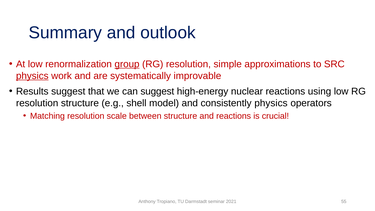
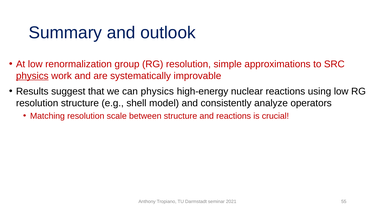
group underline: present -> none (127, 64)
can suggest: suggest -> physics (157, 91)
consistently physics: physics -> analyze (271, 103)
